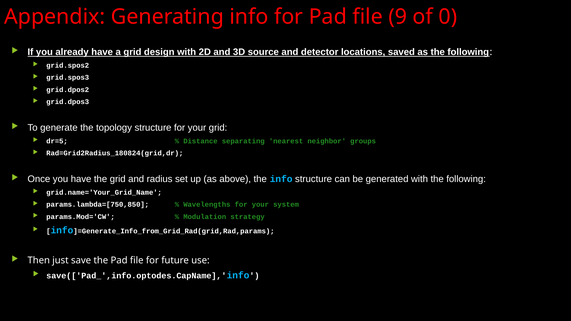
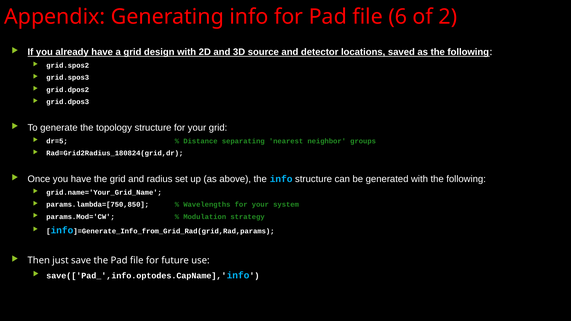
9: 9 -> 6 (398, 17)
0: 0 -> 2 (448, 17)
